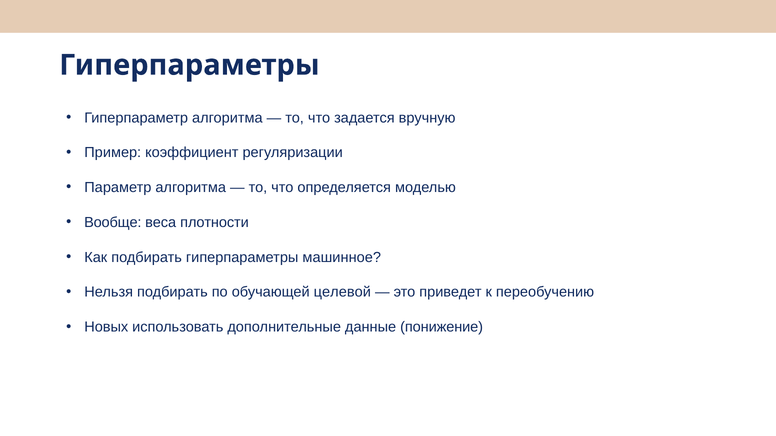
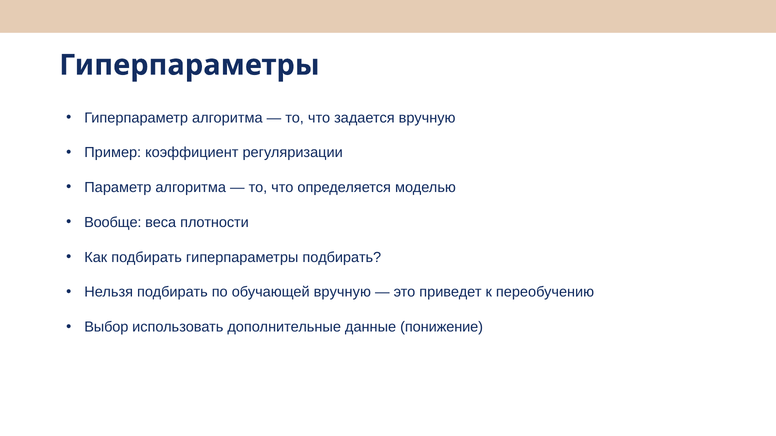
гиперпараметры машинное: машинное -> подбирать (342, 258)
обучающей целевой: целевой -> вручную (342, 292)
Новых: Новых -> Выбор (106, 327)
